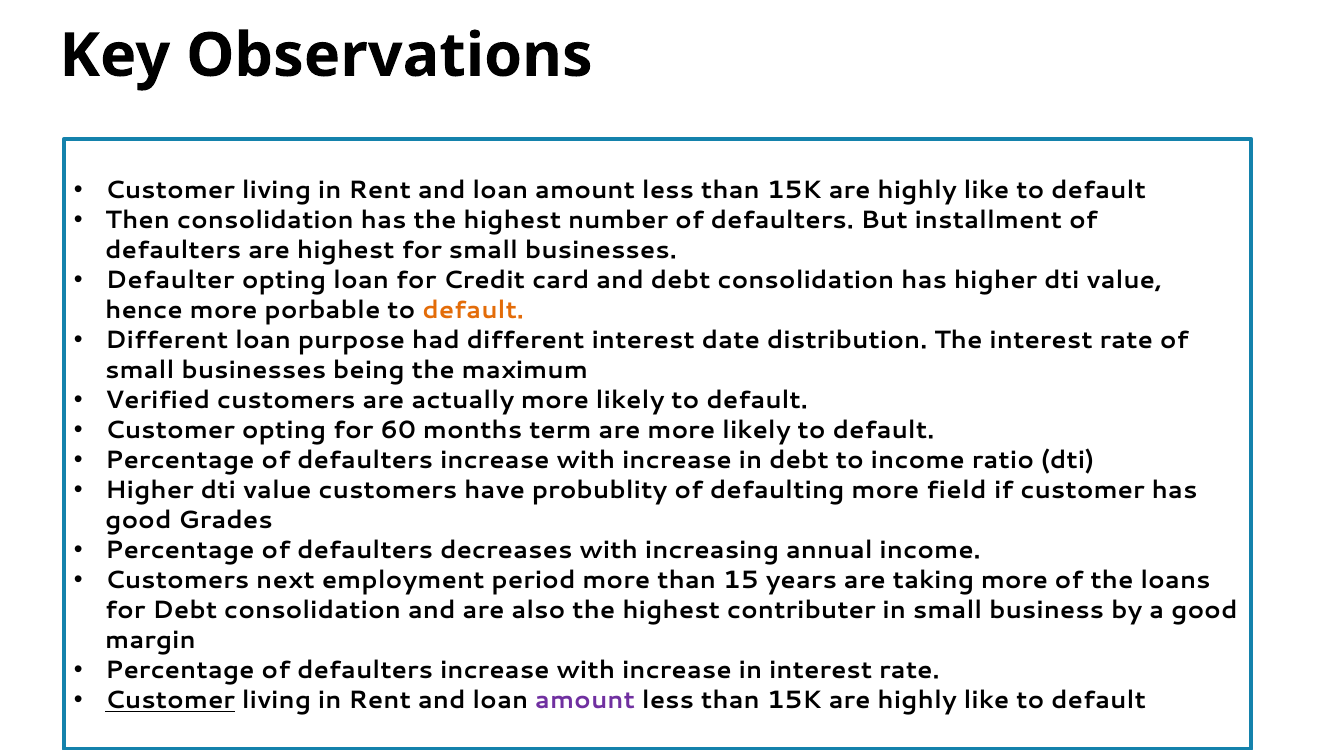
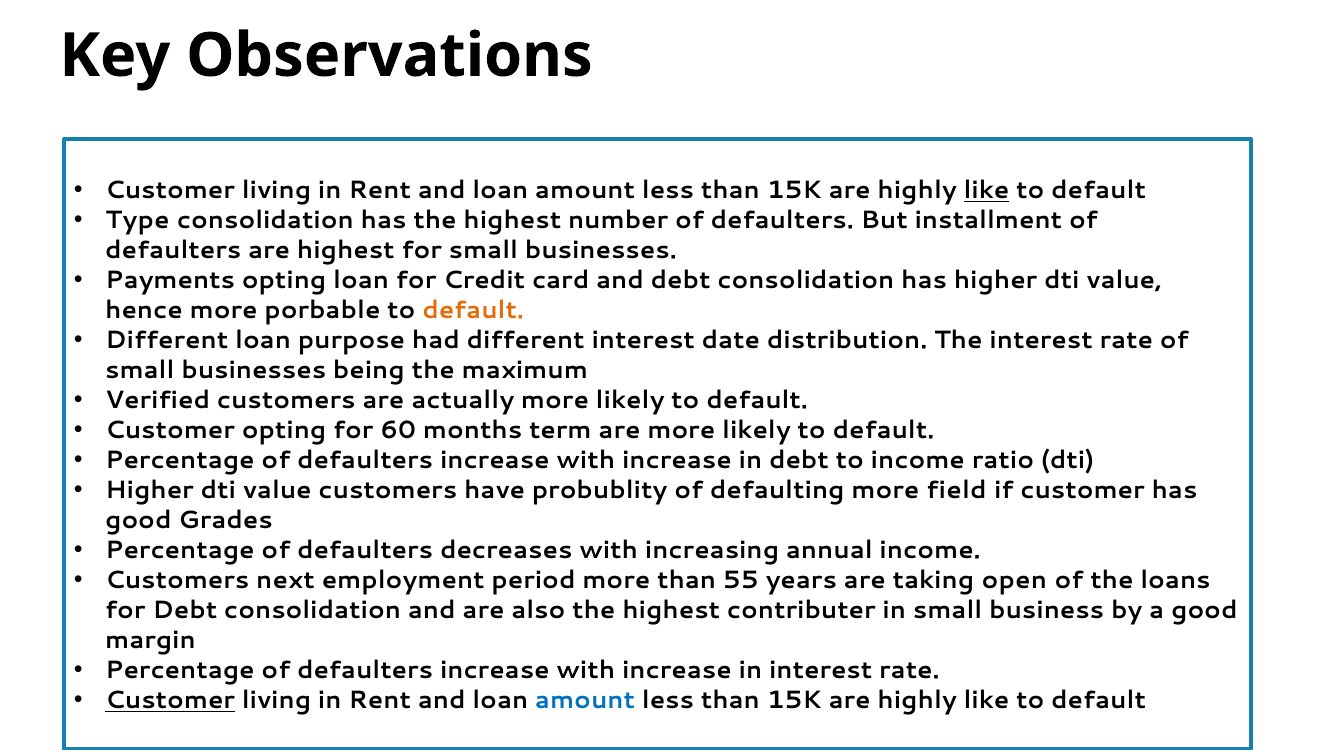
like underline: none -> present (987, 191)
Then: Then -> Type (138, 221)
Defaulter: Defaulter -> Payments (170, 281)
15: 15 -> 55 (741, 581)
taking more: more -> open (1014, 581)
amount colour: purple -> blue (585, 701)
